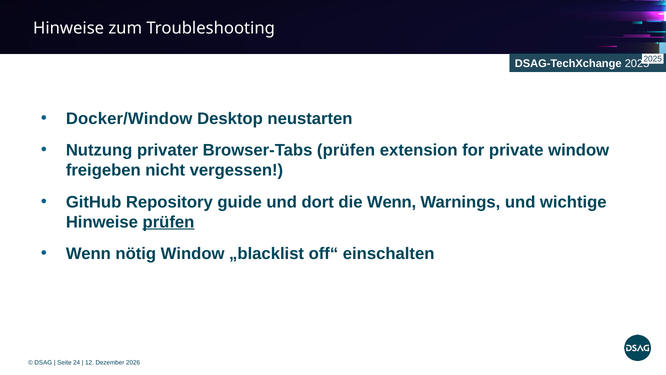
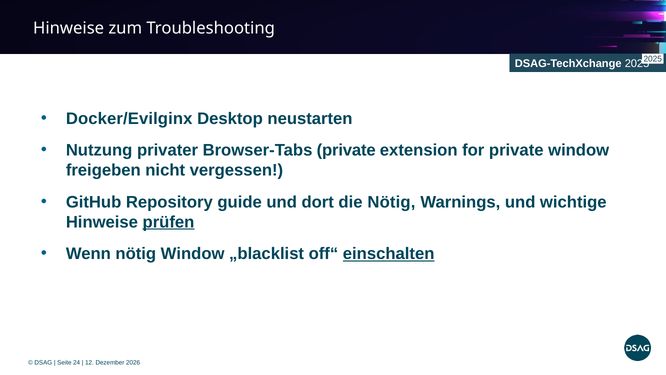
Docker/Window: Docker/Window -> Docker/Evilginx (129, 119)
Browser-Tabs prüfen: prüfen -> private (346, 150)
die Wenn: Wenn -> Nötig (391, 202)
einschalten underline: none -> present (389, 253)
